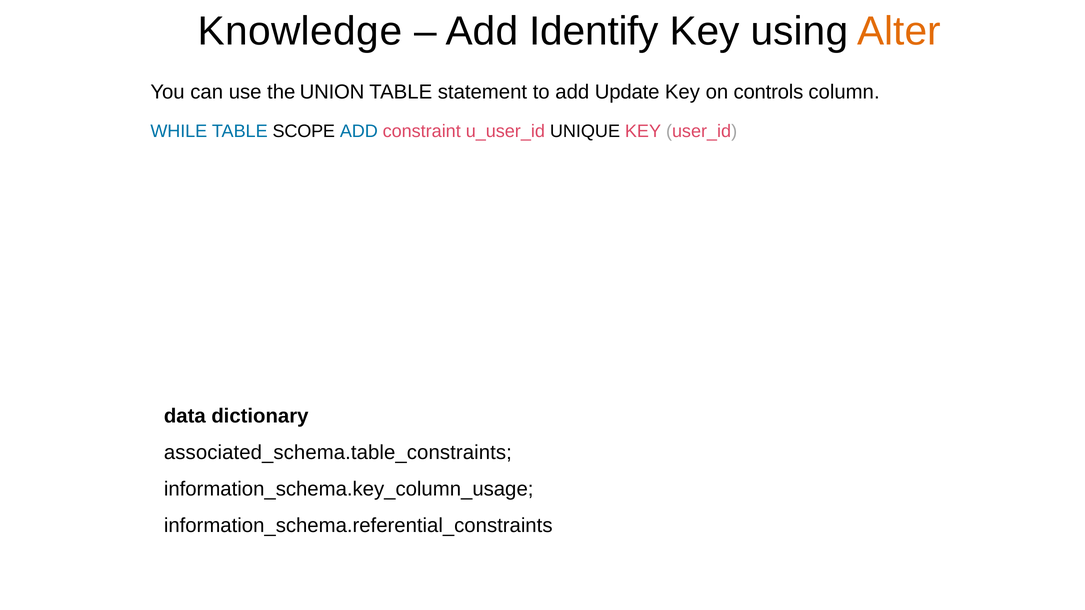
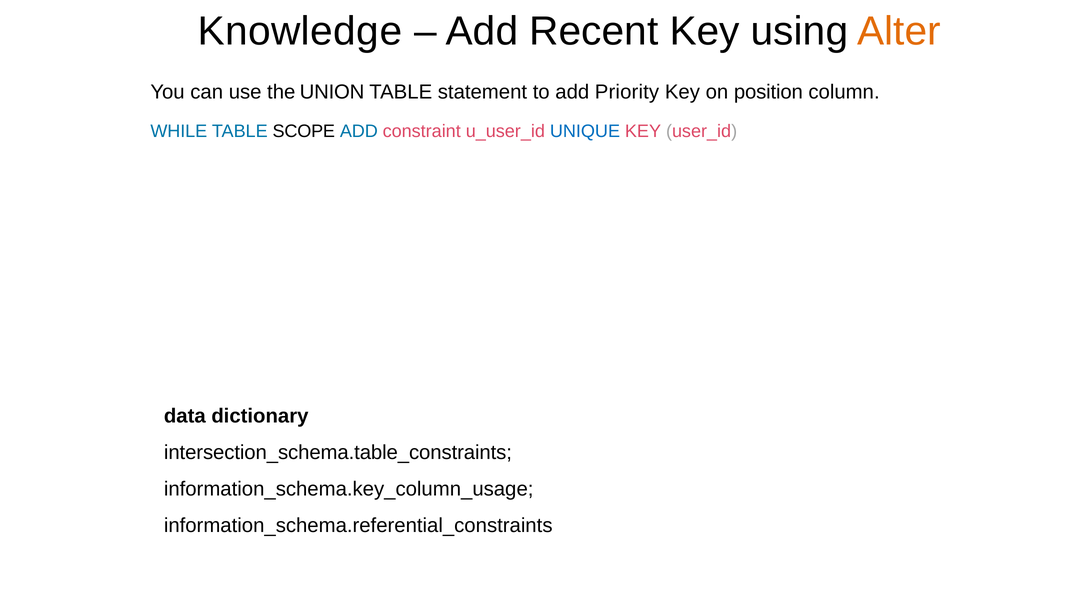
Identify: Identify -> Recent (594, 31)
Update: Update -> Priority (627, 92)
controls: controls -> position (768, 92)
UNIQUE colour: black -> blue (585, 131)
associated_schema.table_constraints: associated_schema.table_constraints -> intersection_schema.table_constraints (338, 453)
